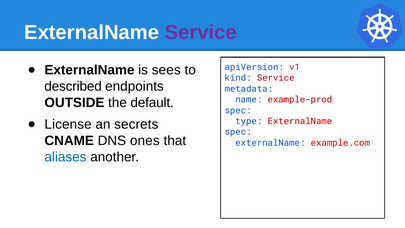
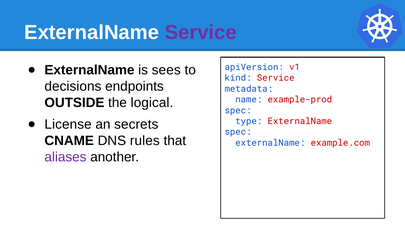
described: described -> decisions (73, 86)
default: default -> logical (152, 103)
ones: ones -> rules (145, 141)
aliases colour: blue -> purple (65, 157)
